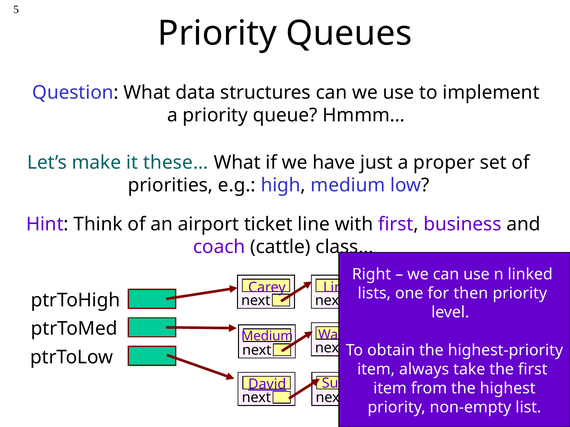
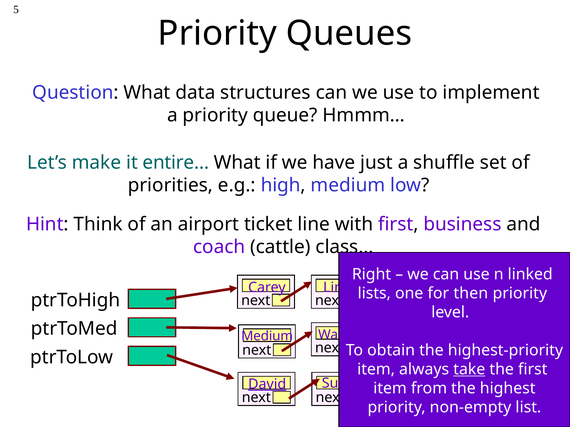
these…: these… -> entire… (176, 163)
proper: proper -> shuffle (444, 163)
take underline: none -> present (469, 370)
